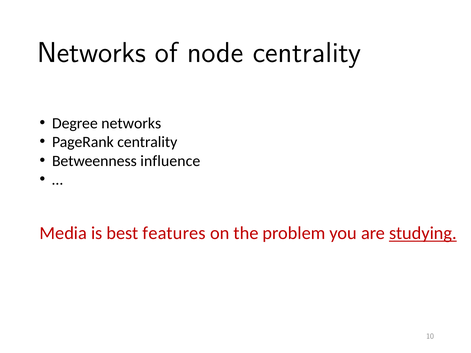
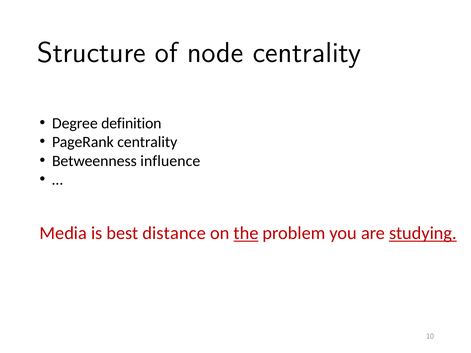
Networks: Networks -> Structure (91, 53)
Degree networks: networks -> definition (131, 123)
features: features -> distance (174, 233)
the underline: none -> present (246, 233)
